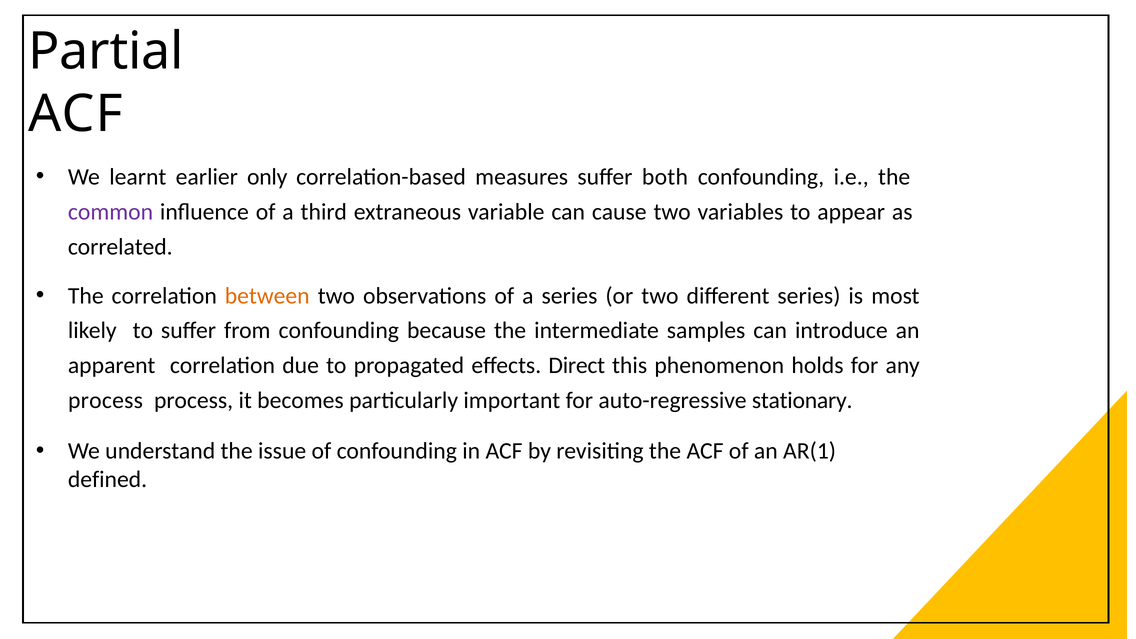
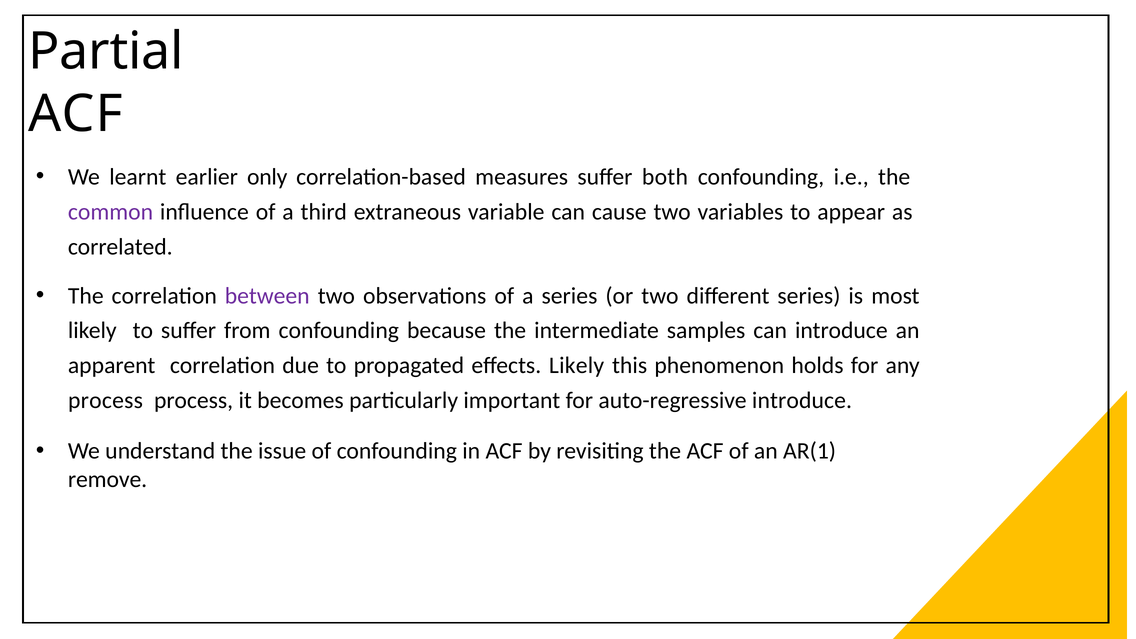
between colour: orange -> purple (267, 296)
effects Direct: Direct -> Likely (577, 366)
auto-regressive stationary: stationary -> introduce (802, 400)
defined: defined -> remove (108, 480)
